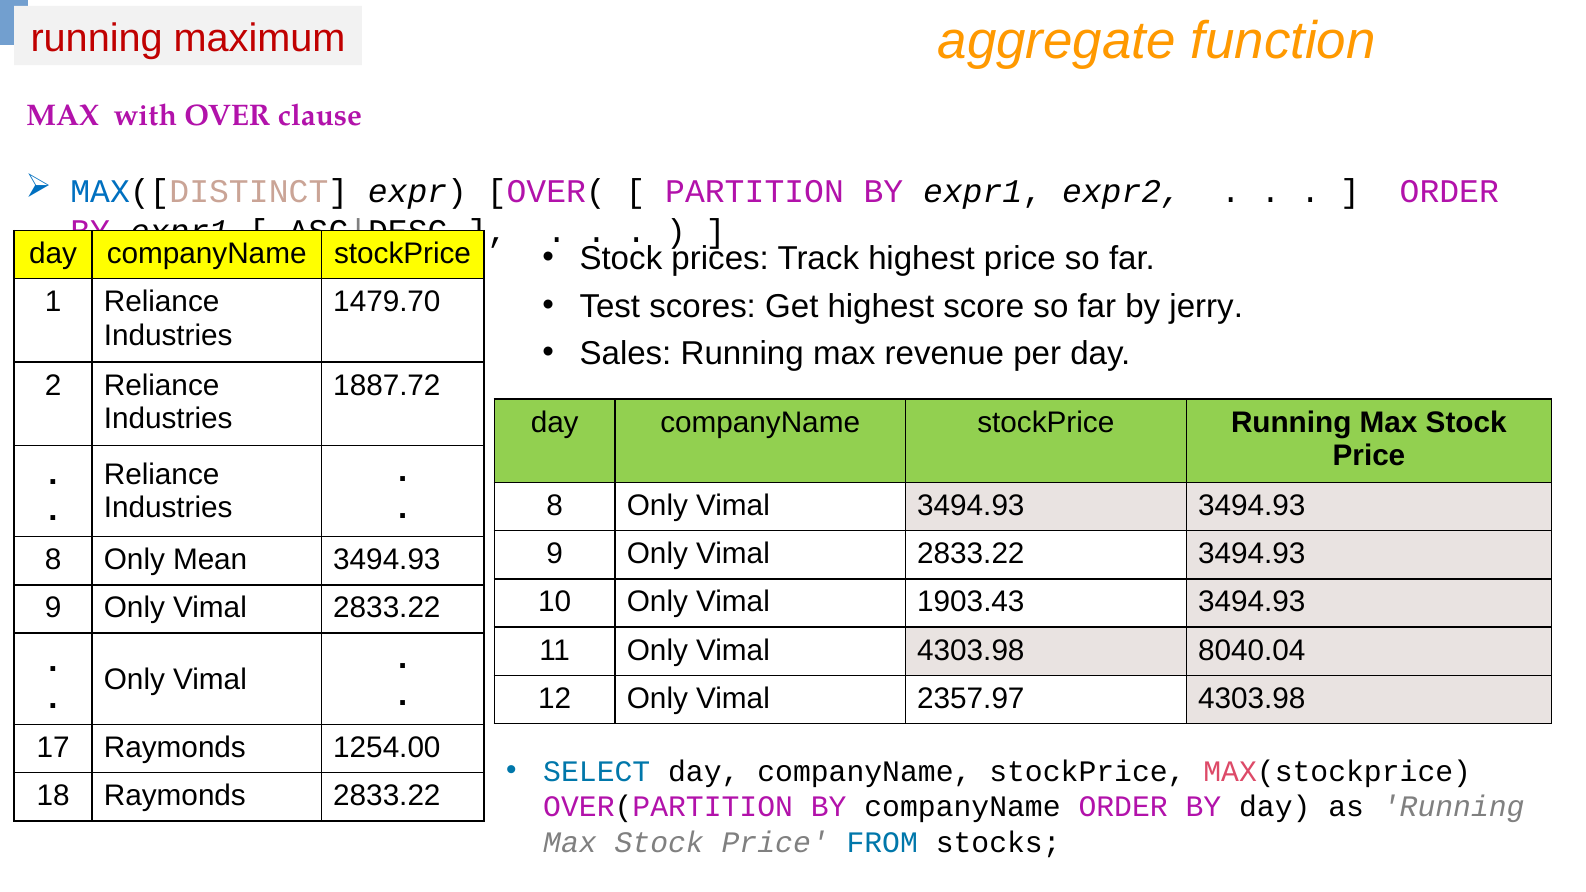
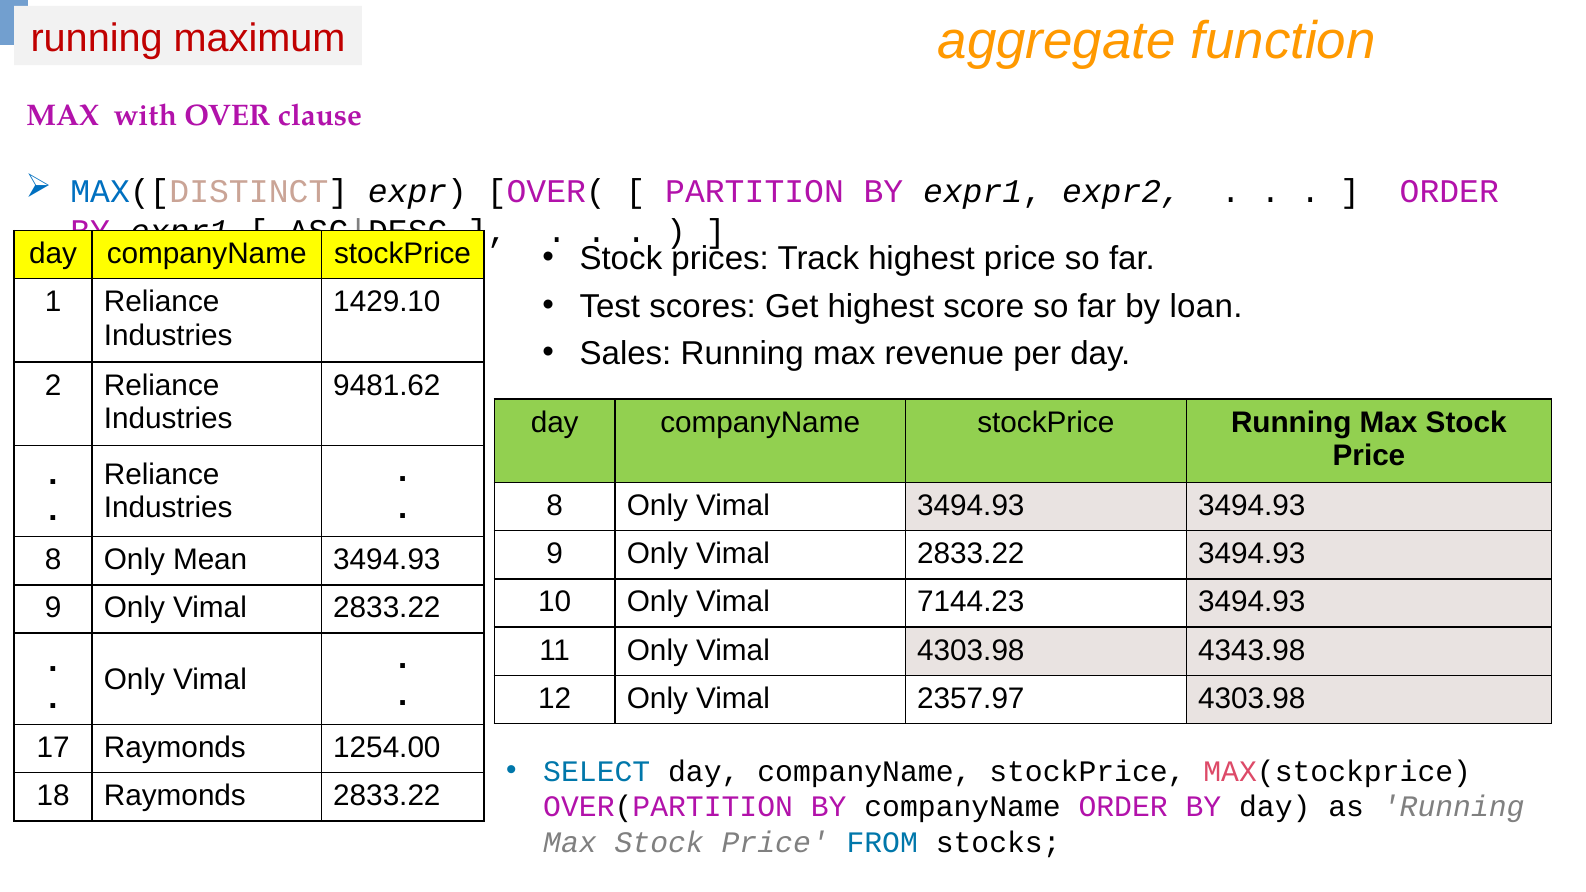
1479.70: 1479.70 -> 1429.10 (387, 302)
jerry: jerry -> loan (1206, 306)
1887.72: 1887.72 -> 9481.62 (387, 385)
1903.43: 1903.43 -> 7144.23 (971, 602)
8040.04: 8040.04 -> 4343.98 (1252, 650)
